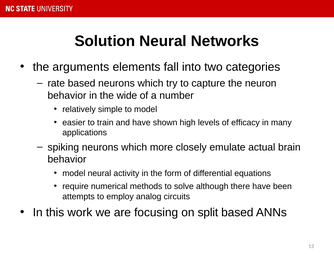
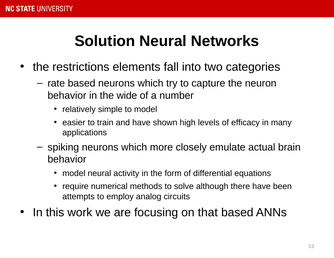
arguments: arguments -> restrictions (81, 67)
split: split -> that (208, 213)
